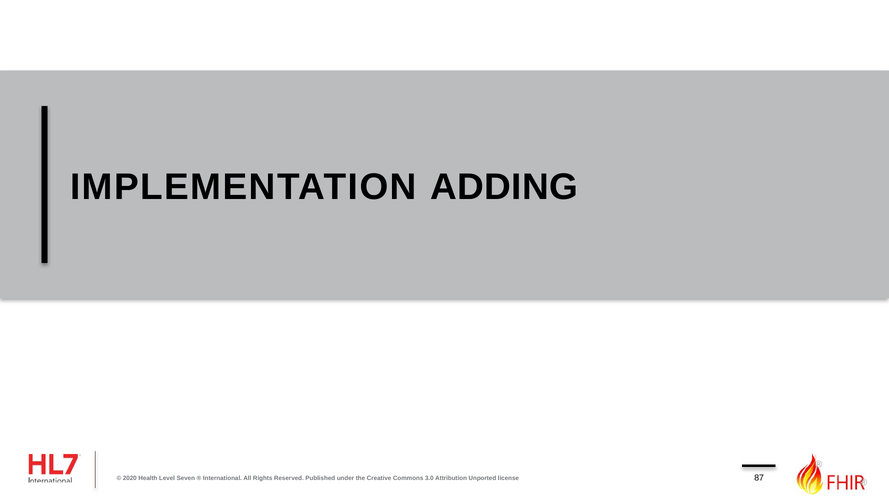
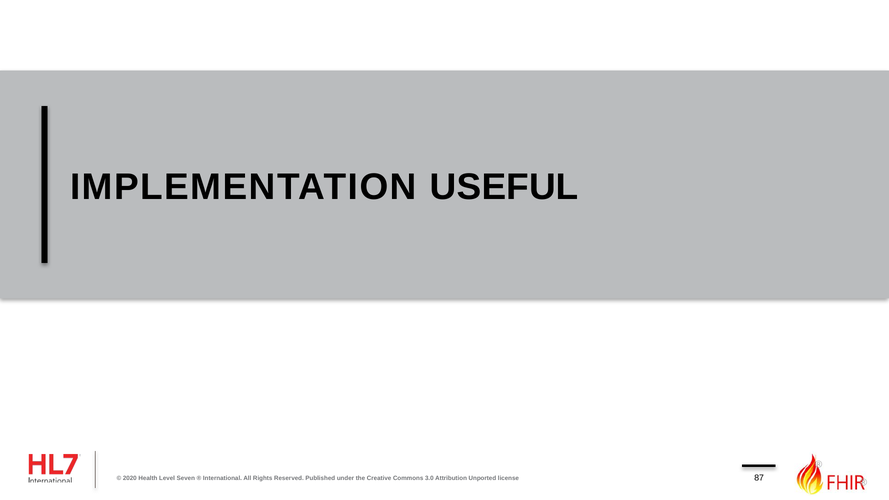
ADDING: ADDING -> USEFUL (504, 187)
